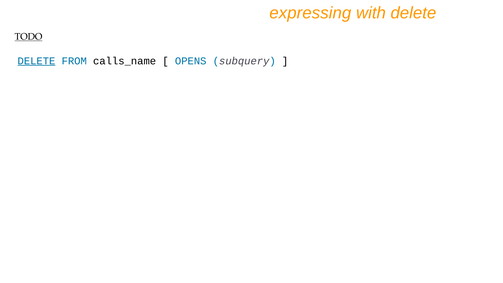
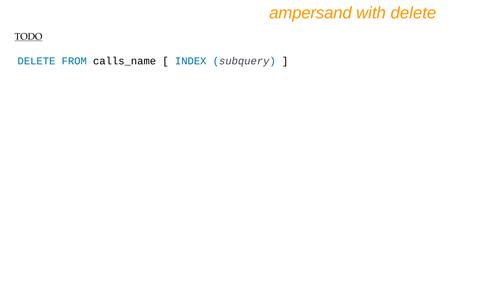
expressing: expressing -> ampersand (310, 13)
DELETE underline: present -> none (36, 61)
OPENS: OPENS -> INDEX (191, 61)
